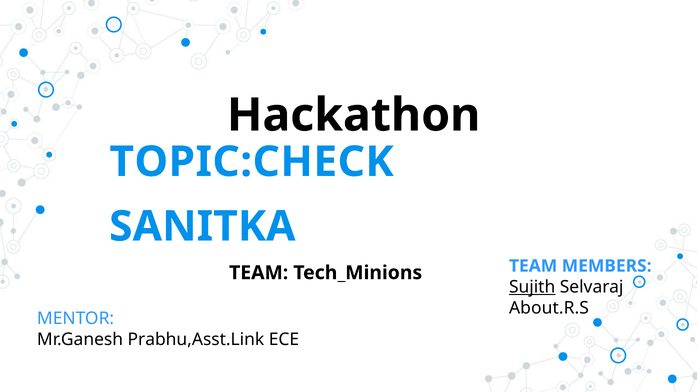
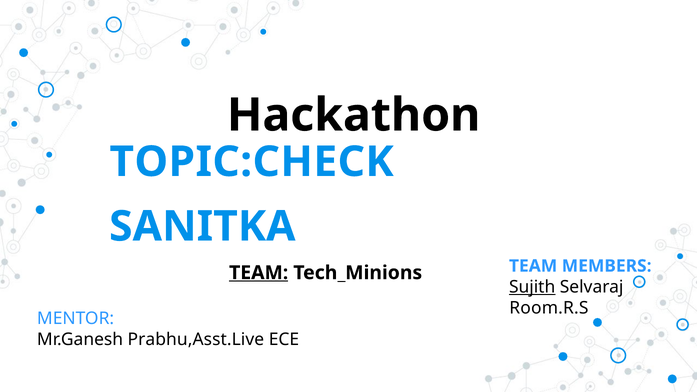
TEAM underline: none -> present (259, 273)
About.R.S: About.R.S -> Room.R.S (549, 308)
Prabhu,Asst.Link: Prabhu,Asst.Link -> Prabhu,Asst.Live (196, 340)
